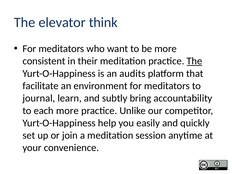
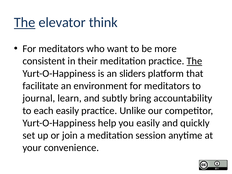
The underline: none -> present (25, 22)
audits: audits -> sliders (132, 73)
each more: more -> easily (67, 111)
